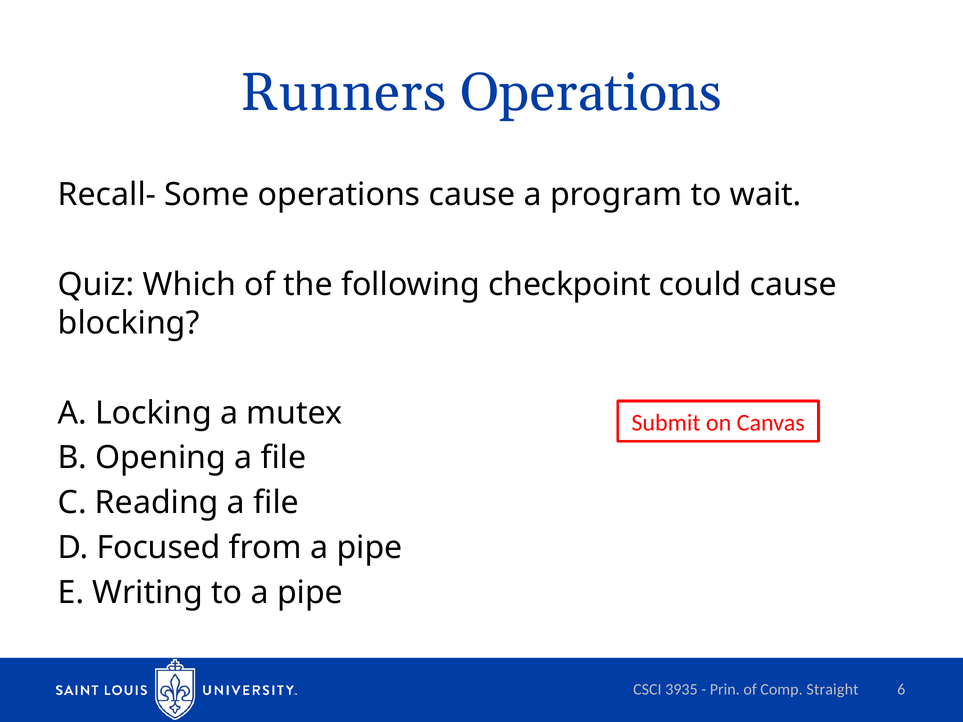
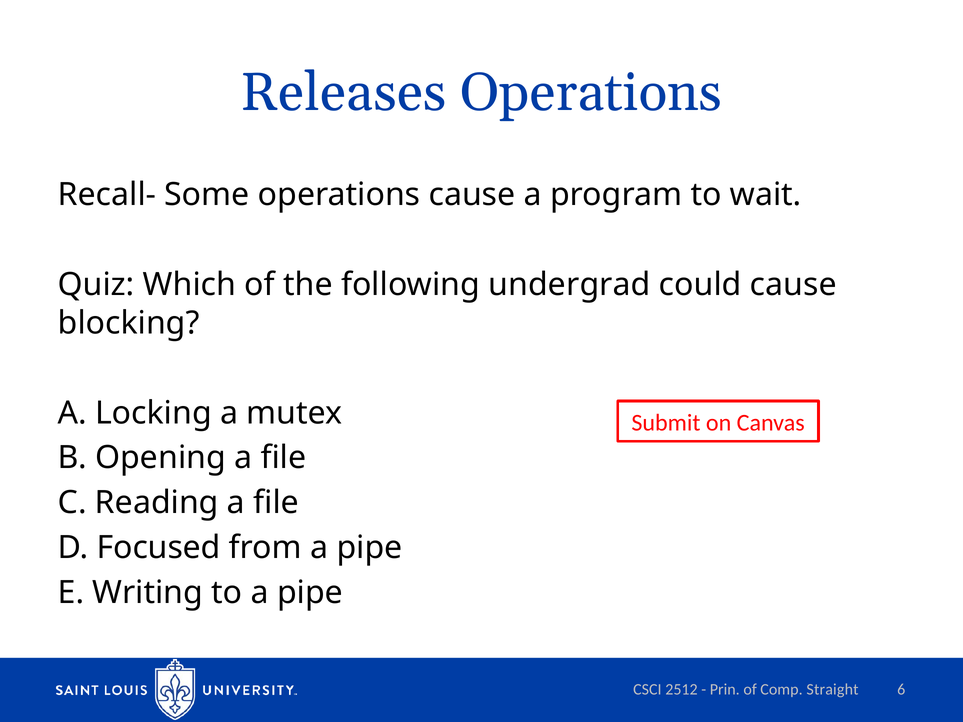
Runners: Runners -> Releases (344, 93)
checkpoint: checkpoint -> undergrad (569, 285)
3935: 3935 -> 2512 (681, 690)
